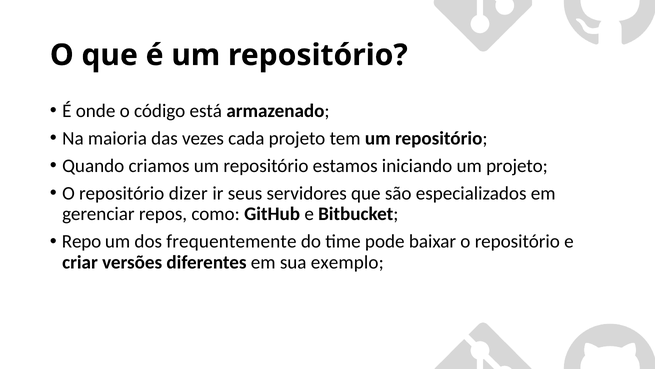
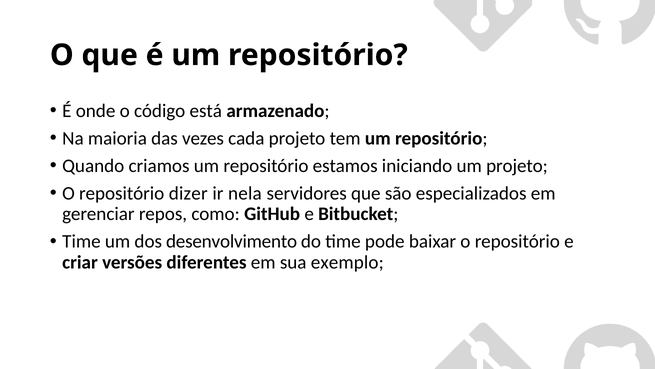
seus: seus -> nela (245, 193)
Repo: Repo -> Time (81, 241)
frequentemente: frequentemente -> desenvolvimento (232, 241)
